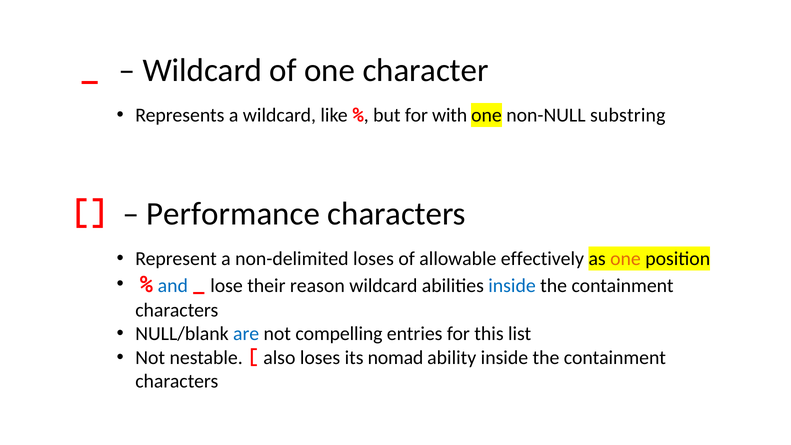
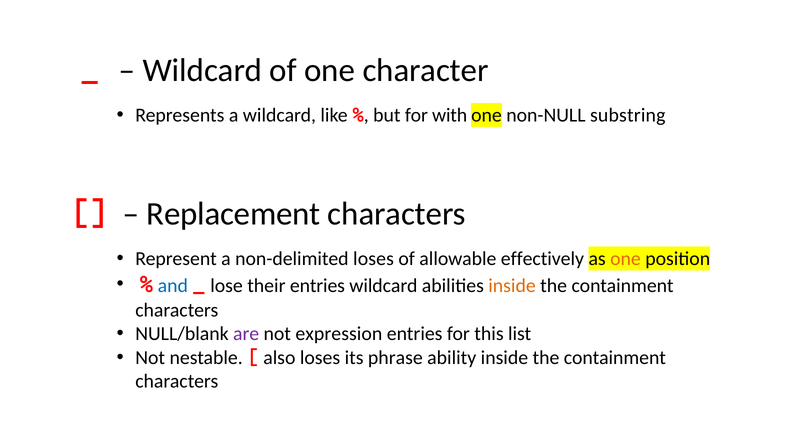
Performance: Performance -> Replacement (233, 214)
their reason: reason -> entries (317, 286)
inside colour: blue -> orange (512, 286)
are colour: blue -> purple (246, 334)
compelling: compelling -> expression (339, 334)
nomad: nomad -> phrase (395, 358)
